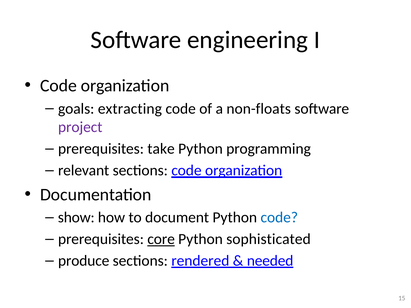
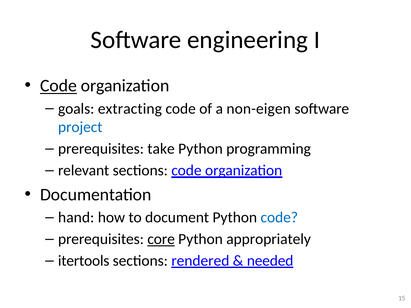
Code underline: none -> present (58, 86)
non-floats: non-floats -> non-eigen (259, 109)
project colour: purple -> blue (80, 127)
show: show -> hand (76, 218)
sophisticated: sophisticated -> appropriately (269, 239)
produce: produce -> itertools (84, 261)
